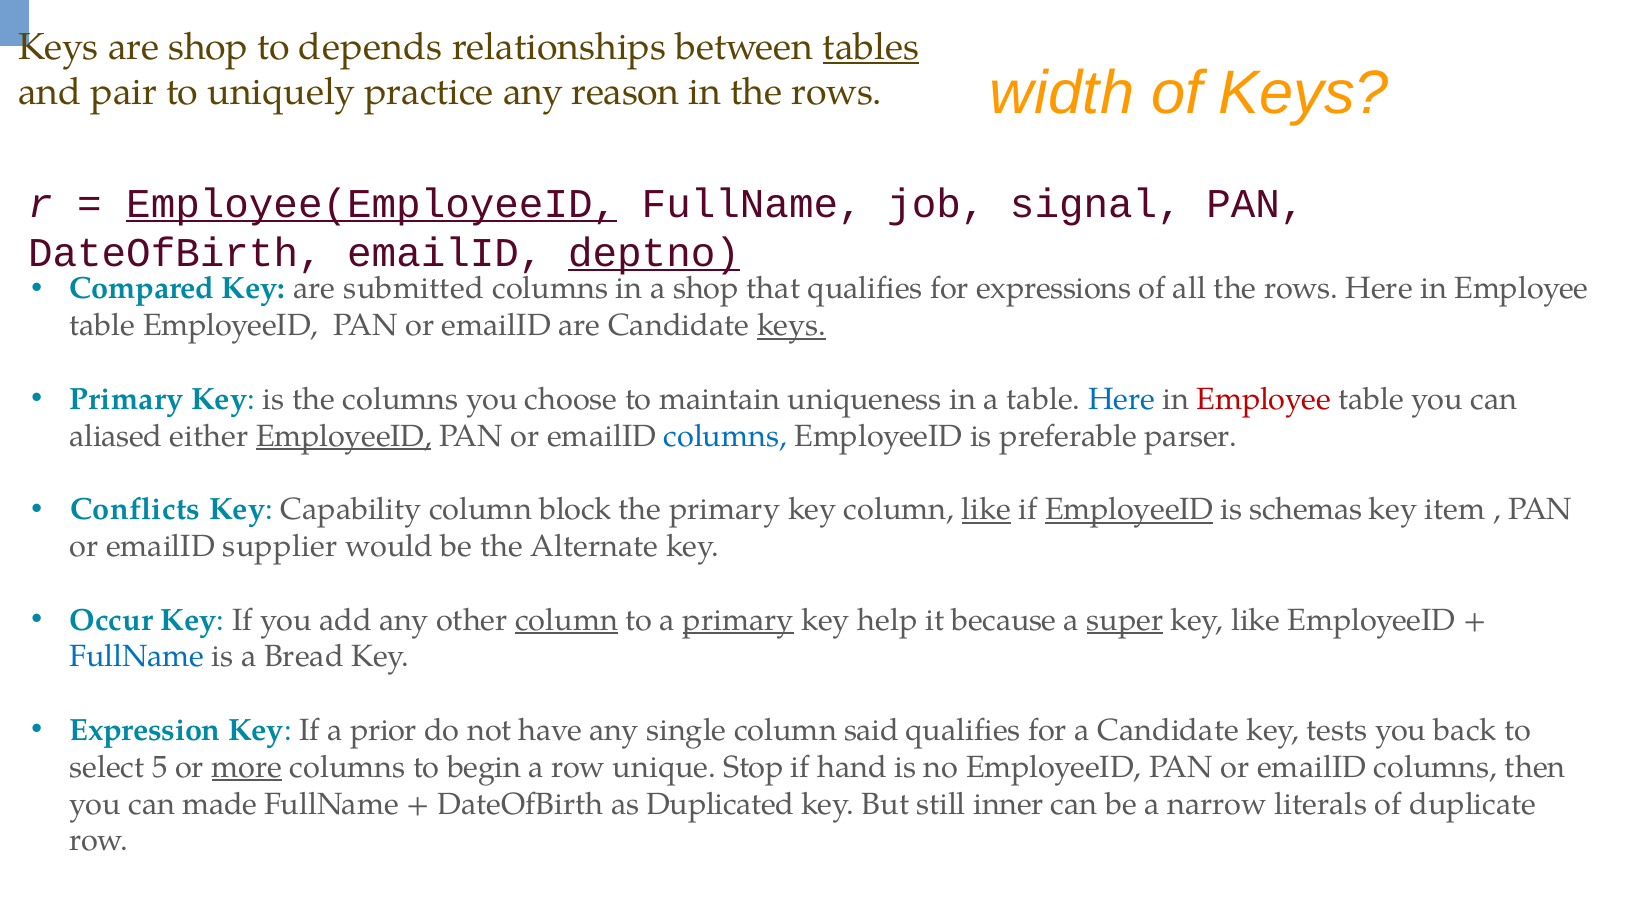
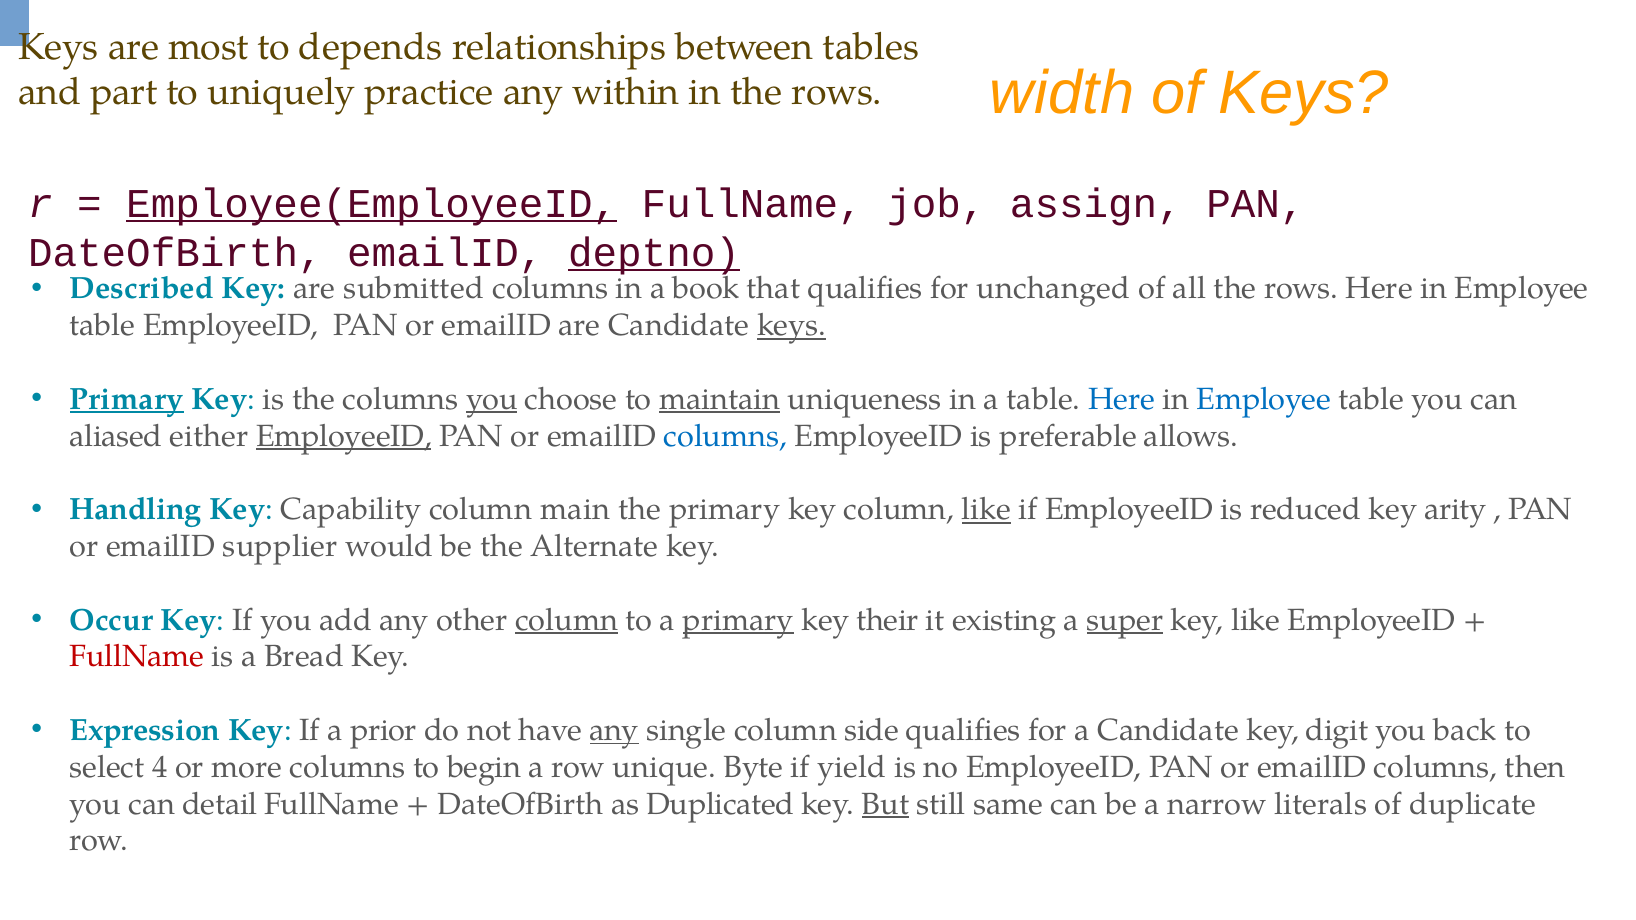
are shop: shop -> most (209, 47)
tables underline: present -> none (871, 47)
pair: pair -> part (124, 92)
reason: reason -> within (626, 92)
signal: signal -> assign (1096, 204)
Compared: Compared -> Described (142, 289)
a shop: shop -> book (706, 289)
expressions: expressions -> unchanged (1053, 289)
Primary underline: none -> present (127, 399)
you underline: none -> present (492, 399)
maintain underline: none -> present (720, 399)
Employee colour: red -> blue (1264, 399)
parser: parser -> allows (1191, 436)
Conflicts: Conflicts -> Handling (136, 510)
block: block -> main (575, 510)
EmployeeID underline: present -> none (1129, 510)
schemas: schemas -> reduced (1306, 510)
item: item -> arity (1455, 510)
help: help -> their (888, 620)
because: because -> existing (1004, 620)
FullName colour: blue -> red (137, 657)
any underline: none -> present (614, 731)
said: said -> side (872, 731)
tests: tests -> digit (1337, 731)
5: 5 -> 4 (160, 767)
more underline: present -> none (247, 767)
Stop: Stop -> Byte (753, 767)
hand: hand -> yield (852, 767)
made: made -> detail (220, 804)
But underline: none -> present (885, 804)
inner: inner -> same (1009, 804)
